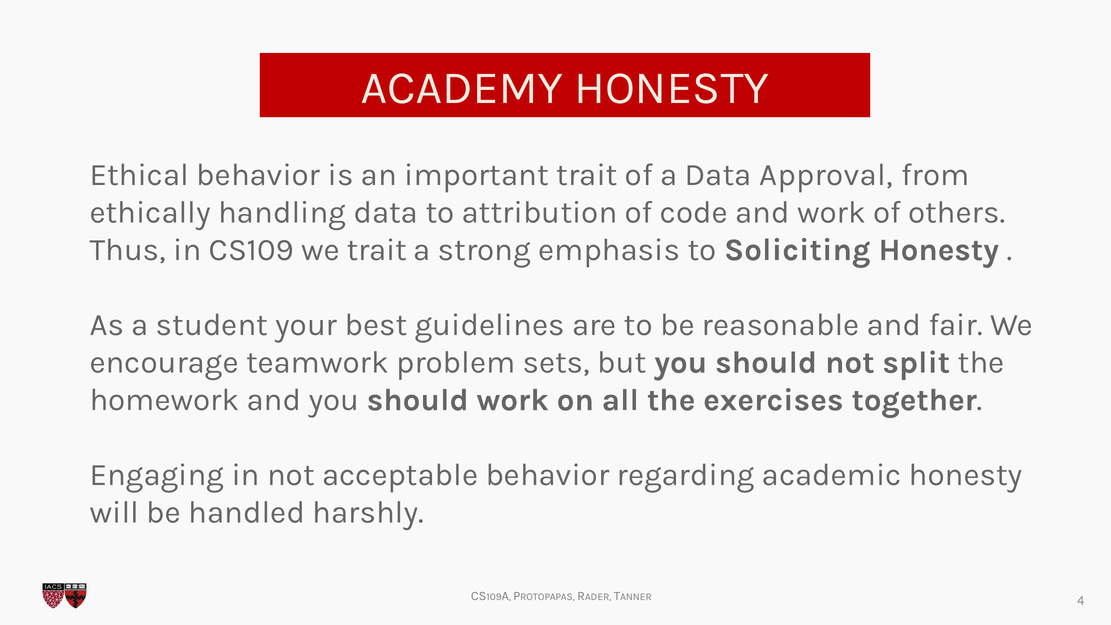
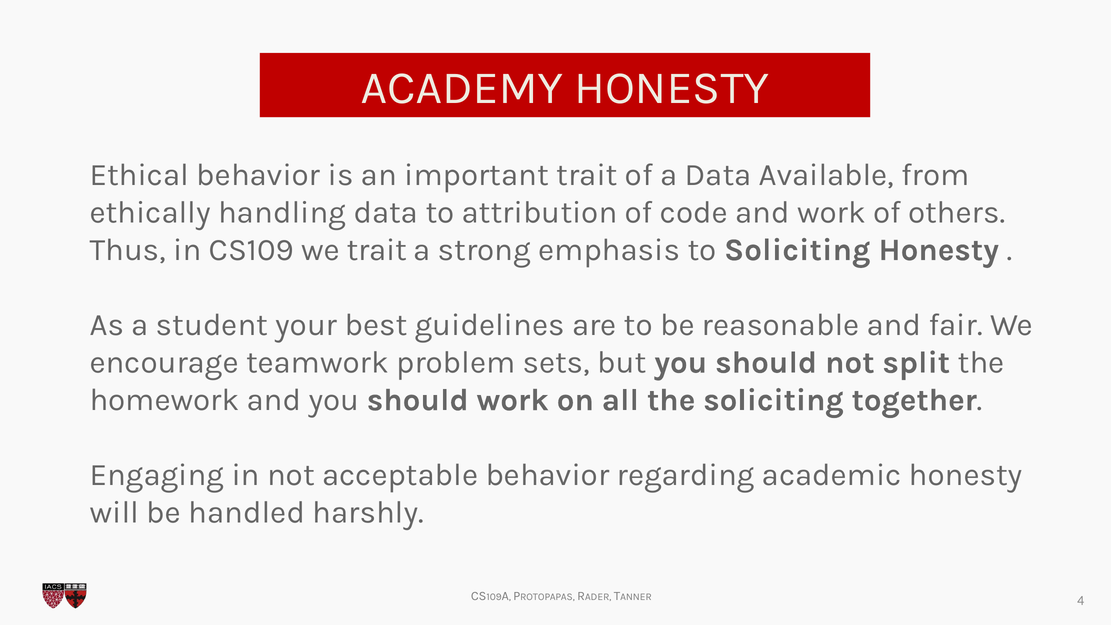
Approval: Approval -> Available (826, 175)
the exercises: exercises -> soliciting (773, 400)
